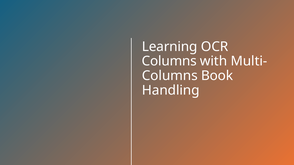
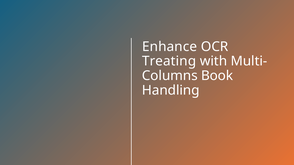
Learning: Learning -> Enhance (170, 47)
Columns: Columns -> Treating (169, 61)
